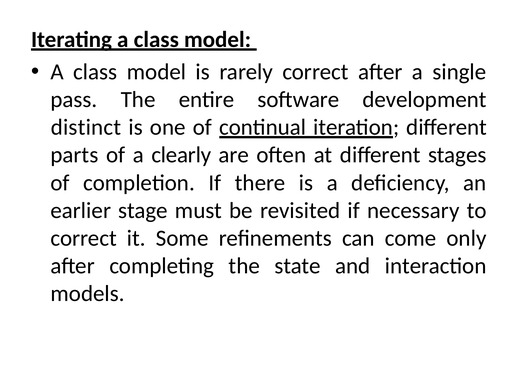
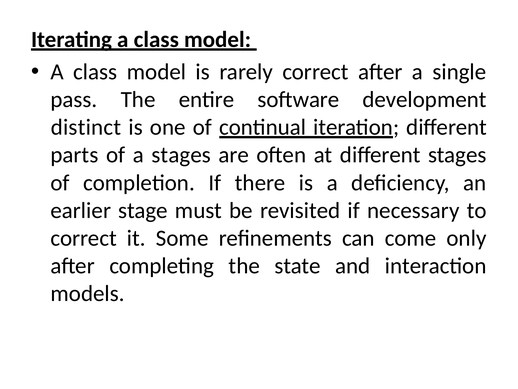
a clearly: clearly -> stages (181, 155)
